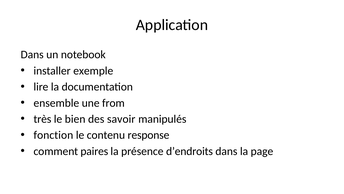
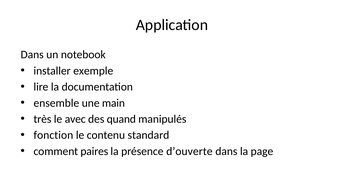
from: from -> main (113, 103)
bien: bien -> avec (75, 119)
savoir: savoir -> quand (121, 119)
response: response -> standard (148, 135)
d’endroits: d’endroits -> d’ouverte (189, 151)
